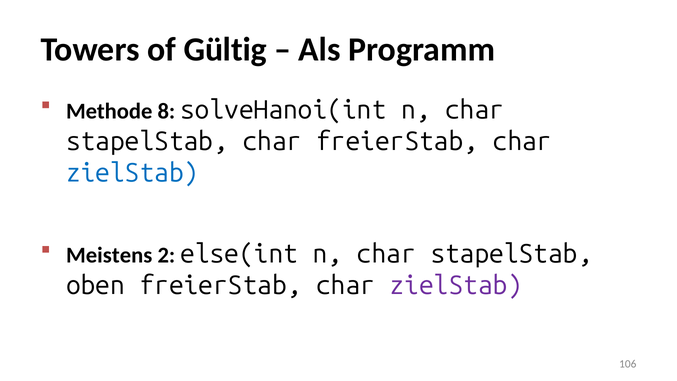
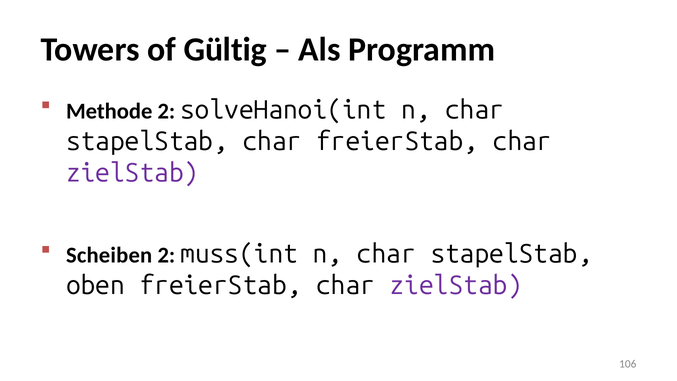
Methode 8: 8 -> 2 (166, 111)
zielStab colour: blue -> purple (132, 173)
Meistens: Meistens -> Scheiben (109, 255)
else(int: else(int -> muss(int (239, 254)
